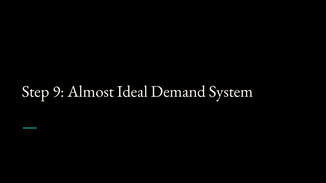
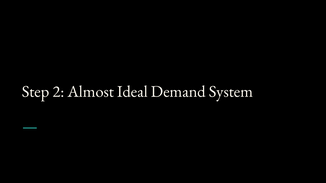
9: 9 -> 2 (58, 92)
